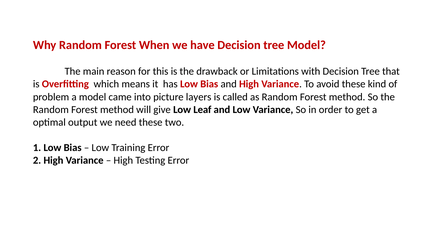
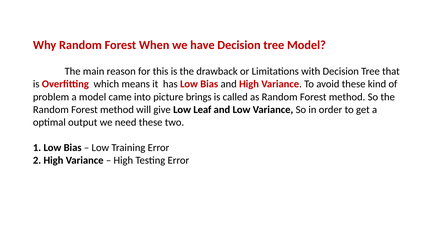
layers: layers -> brings (199, 97)
